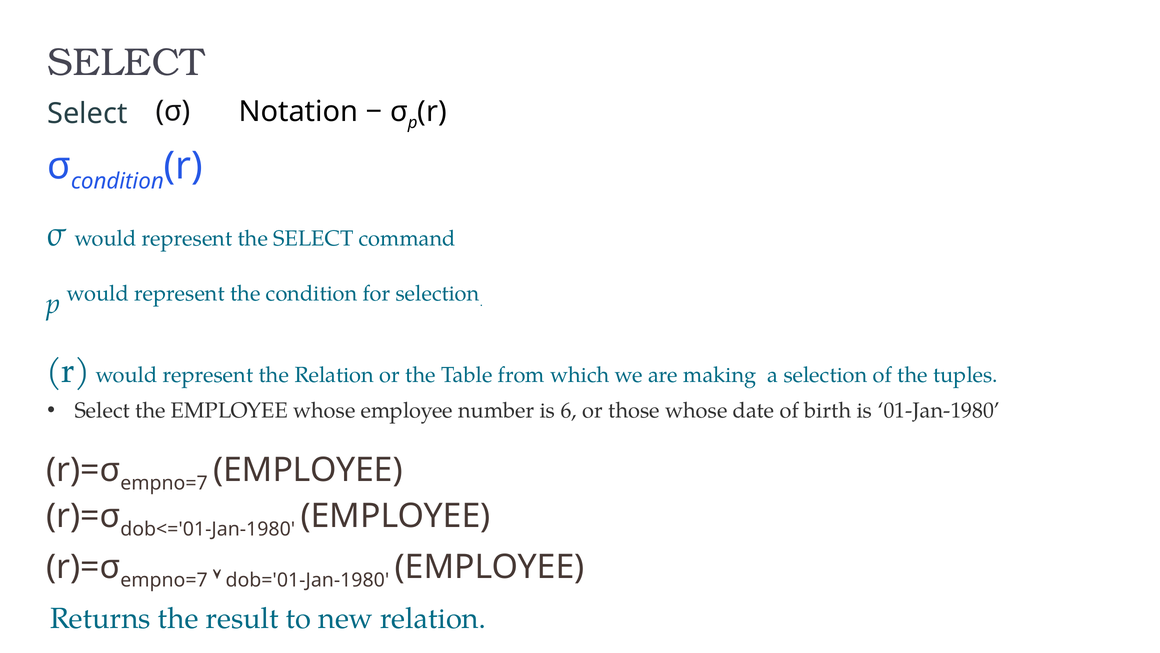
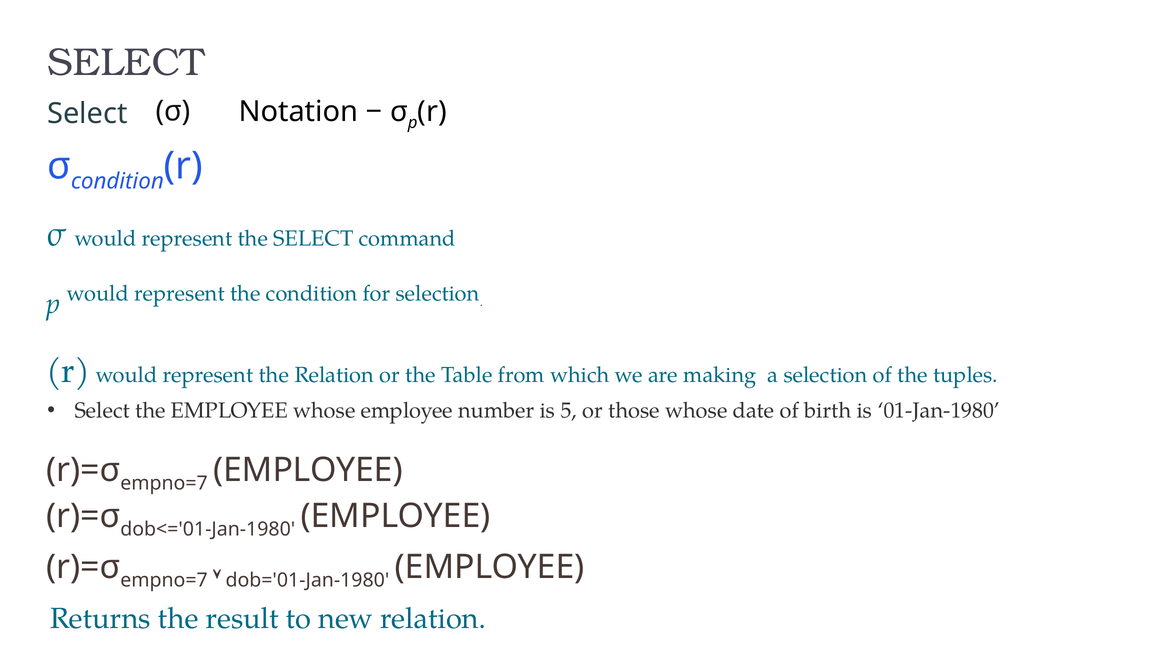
6: 6 -> 5 (569, 410)
